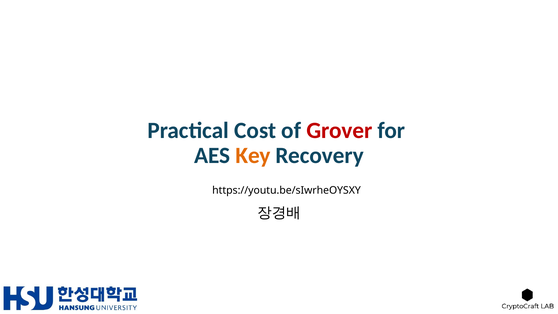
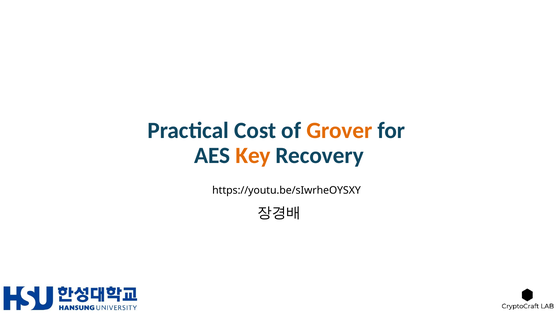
Grover colour: red -> orange (339, 130)
